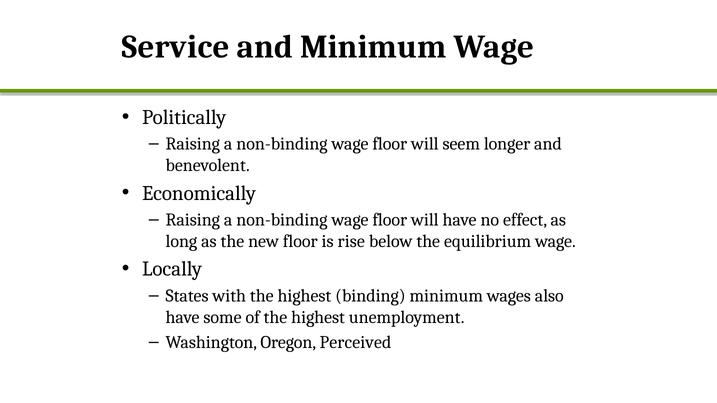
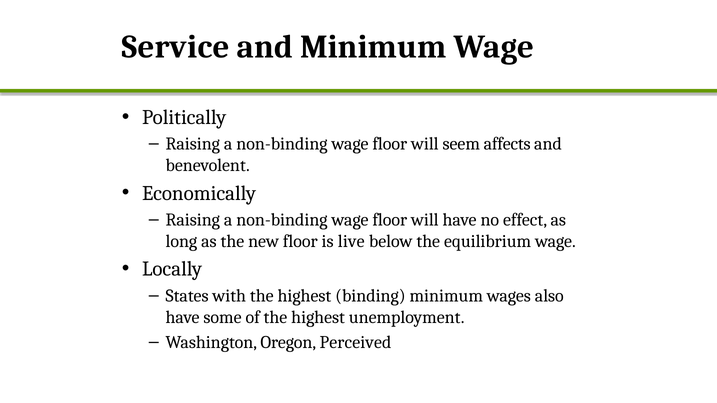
longer: longer -> affects (507, 144)
rise: rise -> live (351, 242)
